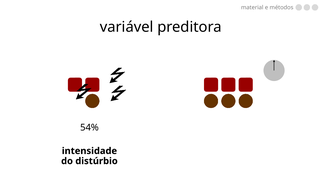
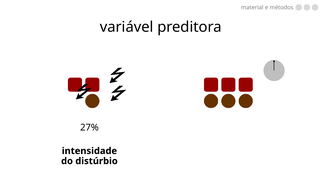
54%: 54% -> 27% (89, 128)
